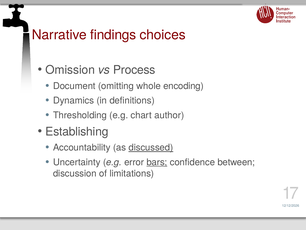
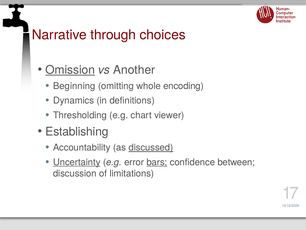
findings: findings -> through (113, 35)
Omission underline: none -> present (70, 70)
Process: Process -> Another (134, 70)
Document: Document -> Beginning (74, 86)
author: author -> viewer (169, 115)
Uncertainty underline: none -> present (77, 162)
